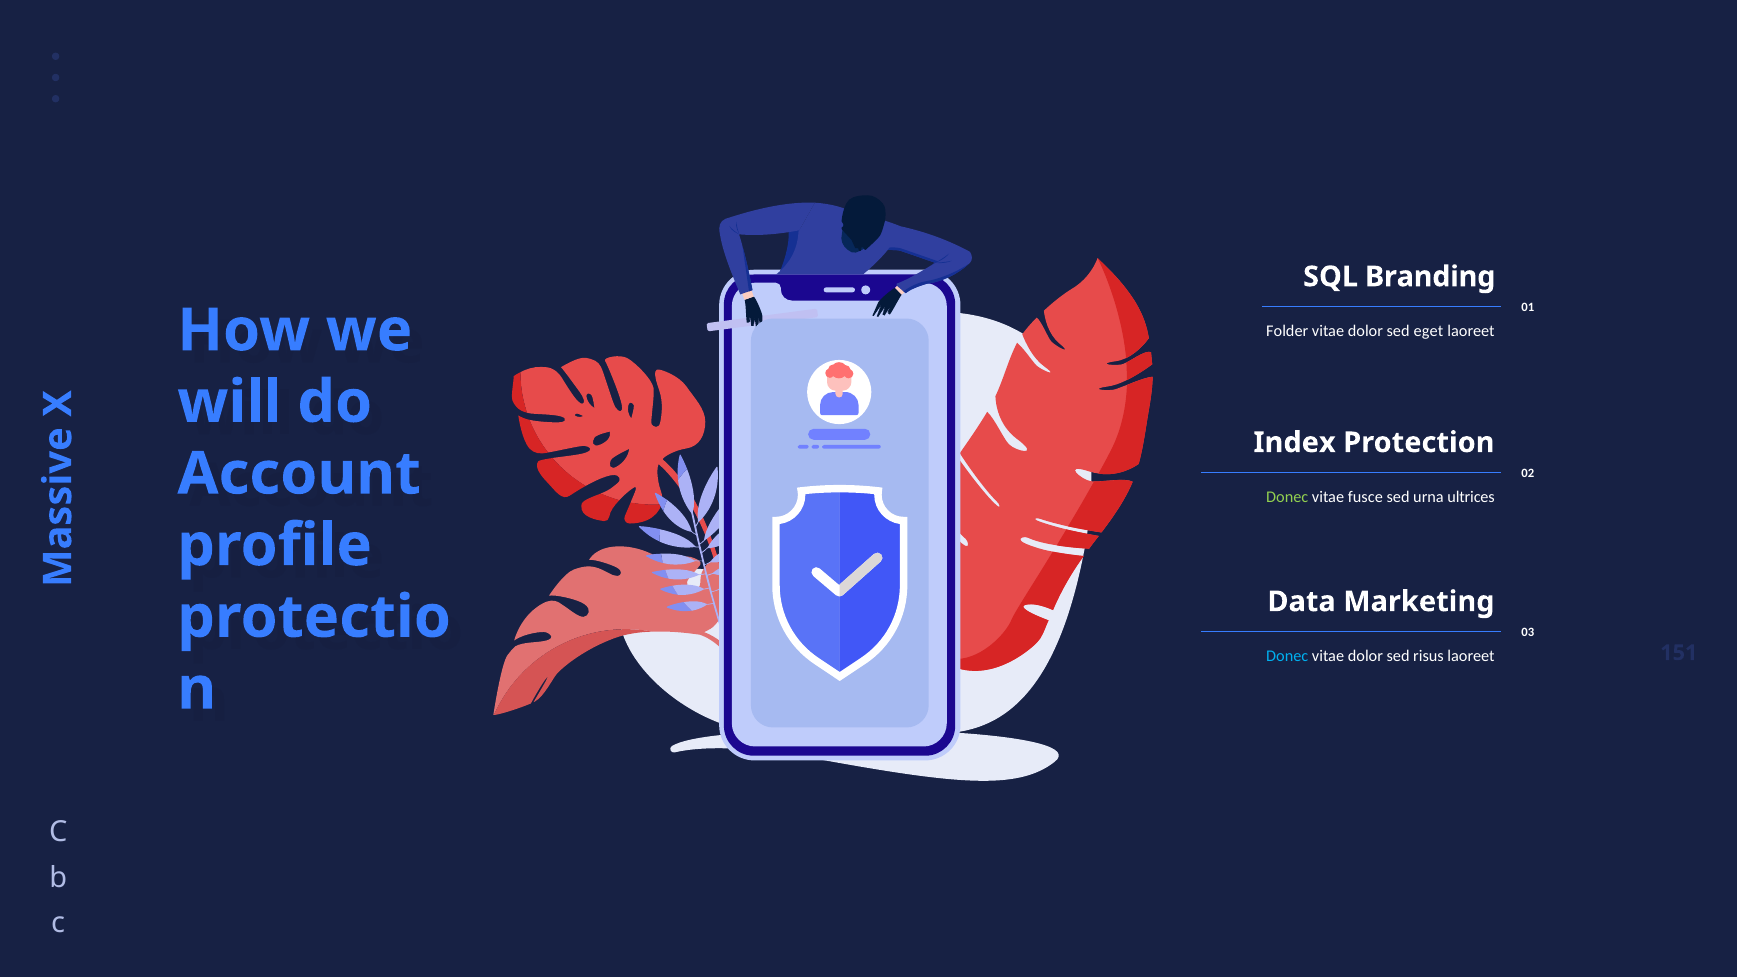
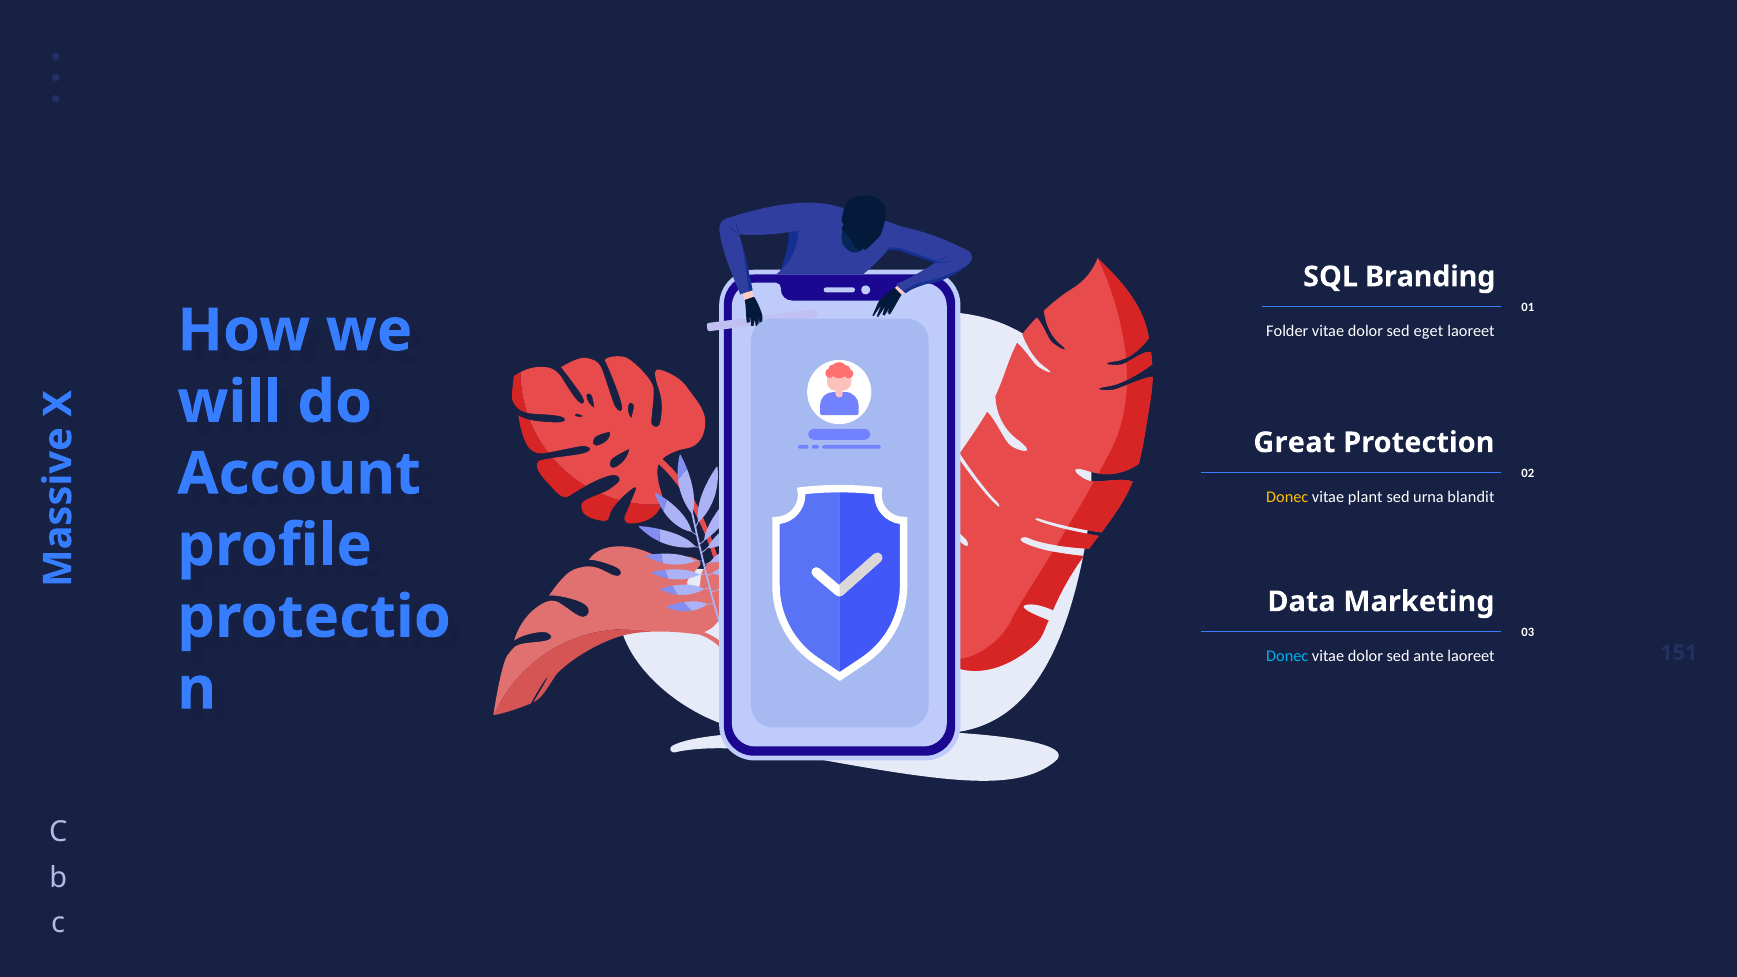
Index: Index -> Great (1294, 443)
Donec colour: light green -> yellow (1287, 497)
fusce: fusce -> plant (1365, 497)
ultrices: ultrices -> blandit (1471, 497)
risus: risus -> ante (1428, 656)
